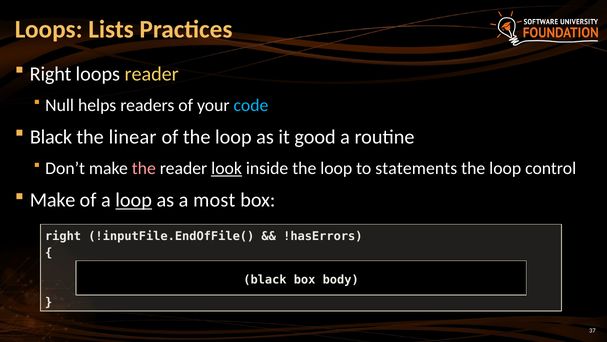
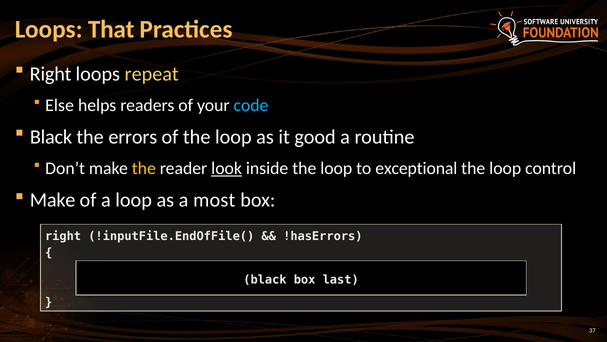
Lists: Lists -> That (111, 29)
loops reader: reader -> repeat (152, 74)
Null: Null -> Else (60, 105)
linear: linear -> errors (133, 137)
the colour: pink -> yellow (144, 168)
statements: statements -> exceptional (416, 168)
loop underline: present -> none (134, 200)
body: body -> last (341, 279)
